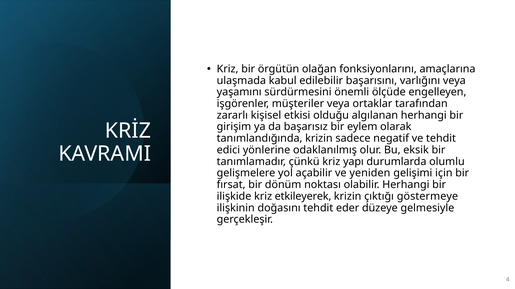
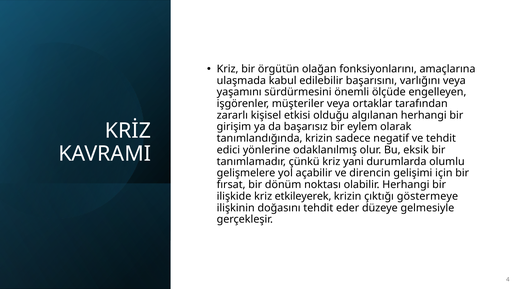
yapı: yapı -> yani (353, 162)
yeniden: yeniden -> direncin (370, 174)
